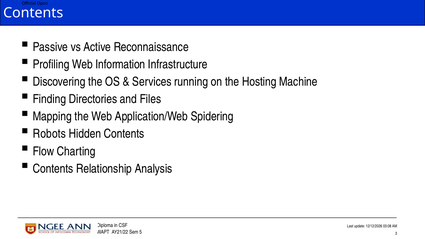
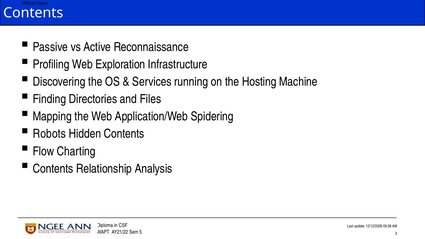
Information: Information -> Exploration (120, 64)
